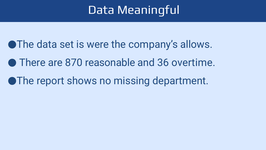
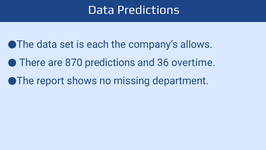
Data Meaningful: Meaningful -> Predictions (148, 10)
were: were -> each (98, 44)
870 reasonable: reasonable -> predictions (110, 63)
